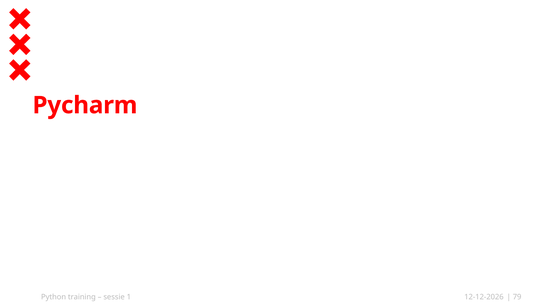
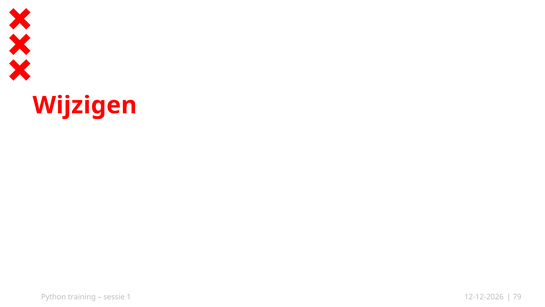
Pycharm: Pycharm -> Wijzigen (85, 105)
